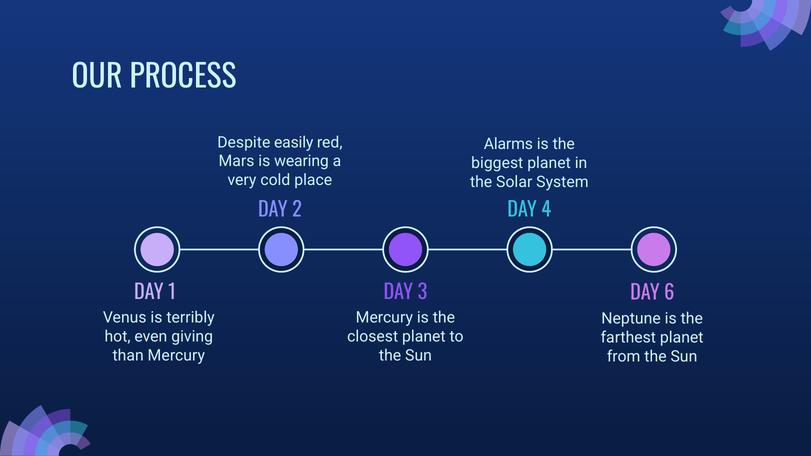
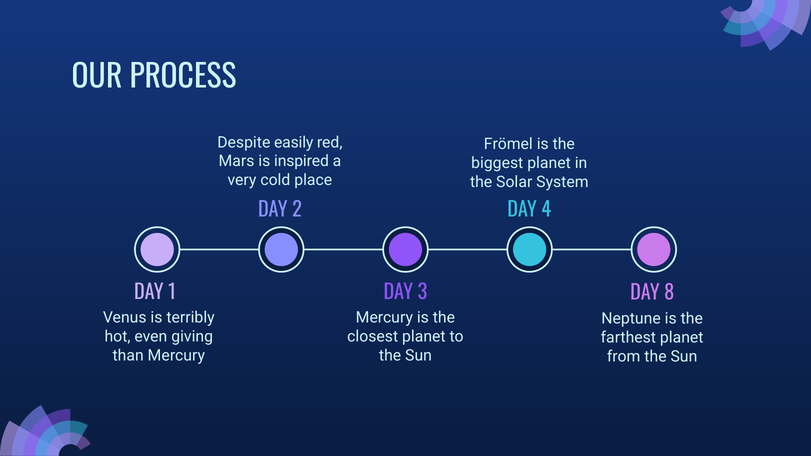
Alarms: Alarms -> Frömel (508, 144)
wearing: wearing -> inspired (302, 161)
6: 6 -> 8 (669, 293)
